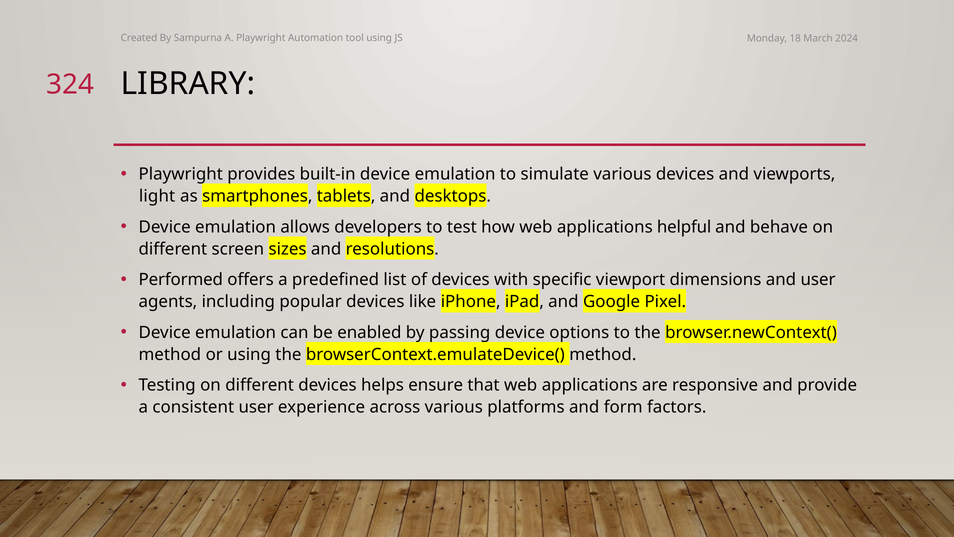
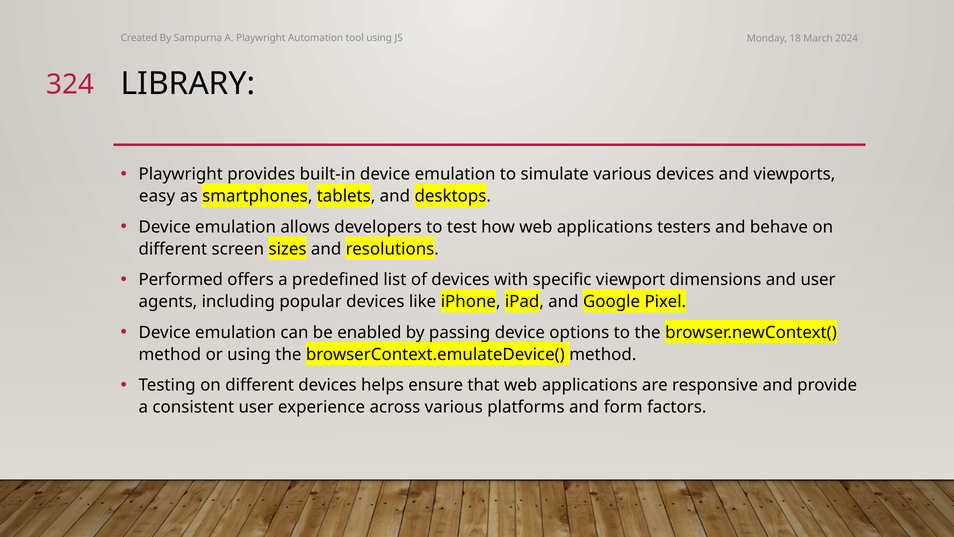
light: light -> easy (157, 196)
helpful: helpful -> testers (684, 227)
